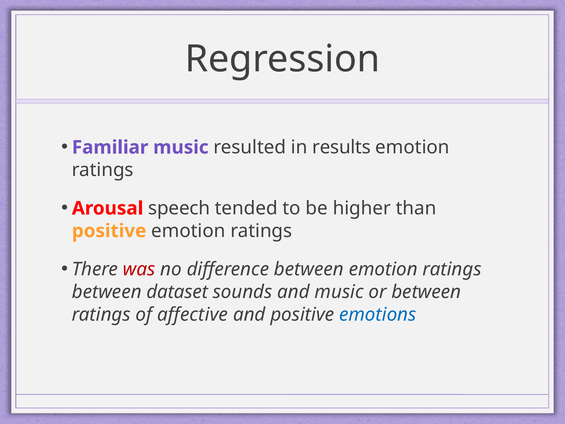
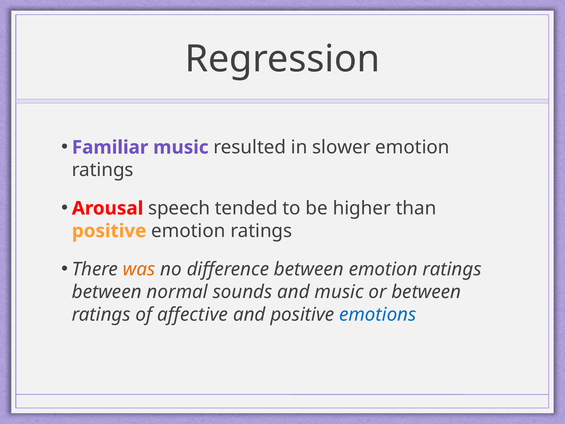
results: results -> slower (341, 147)
was colour: red -> orange (139, 269)
dataset: dataset -> normal (177, 292)
